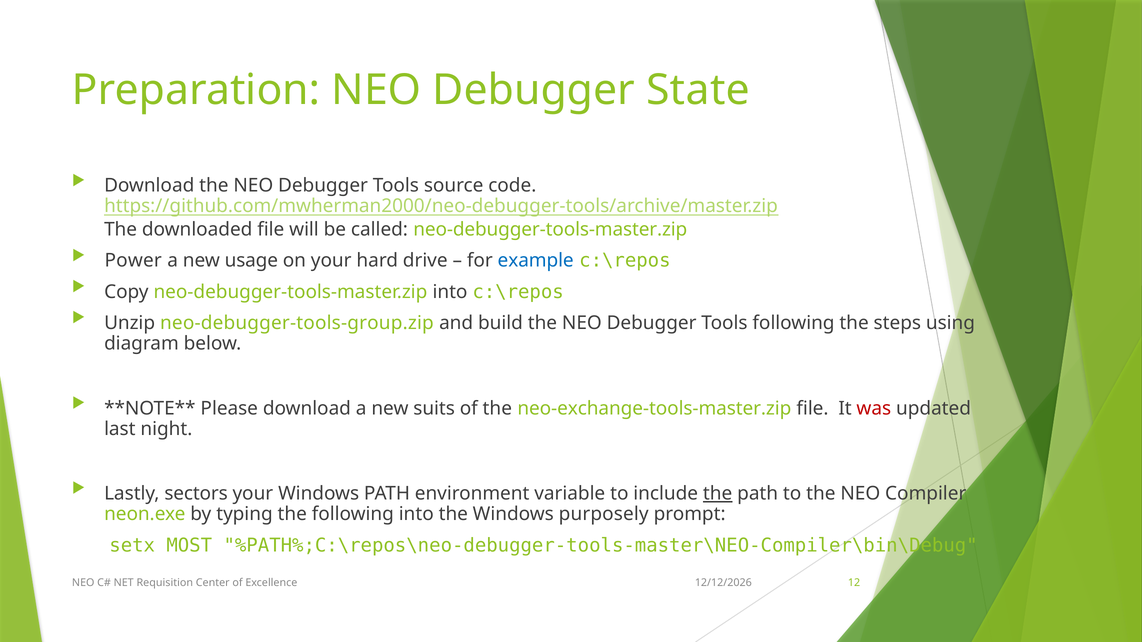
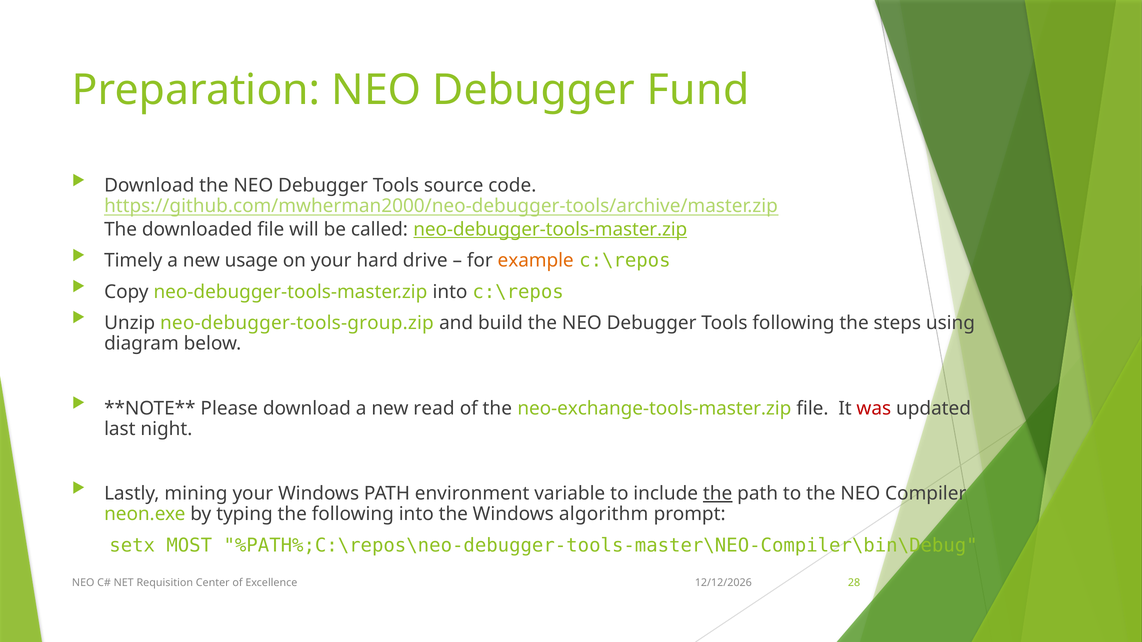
State: State -> Fund (698, 90)
neo-debugger-tools-master.zip underline: none -> present (550, 230)
Power: Power -> Timely (133, 261)
example colour: blue -> orange (536, 261)
suits: suits -> read (434, 409)
sectors: sectors -> mining (196, 494)
purposely: purposely -> algorithm (604, 514)
12: 12 -> 28 (854, 583)
